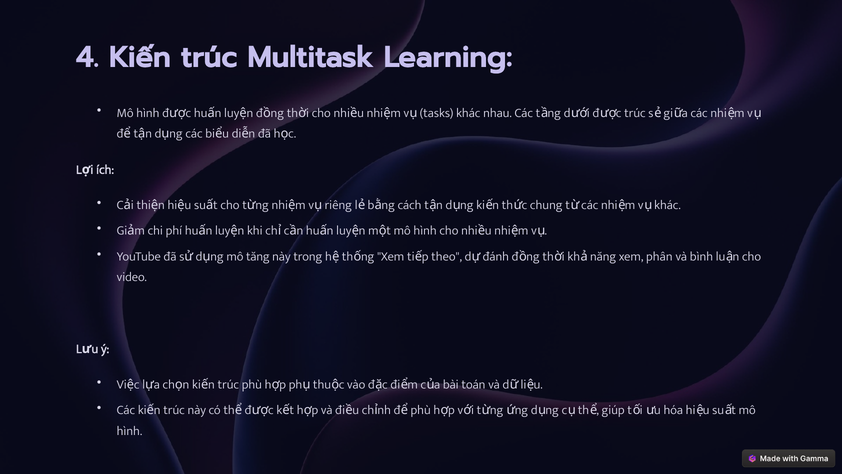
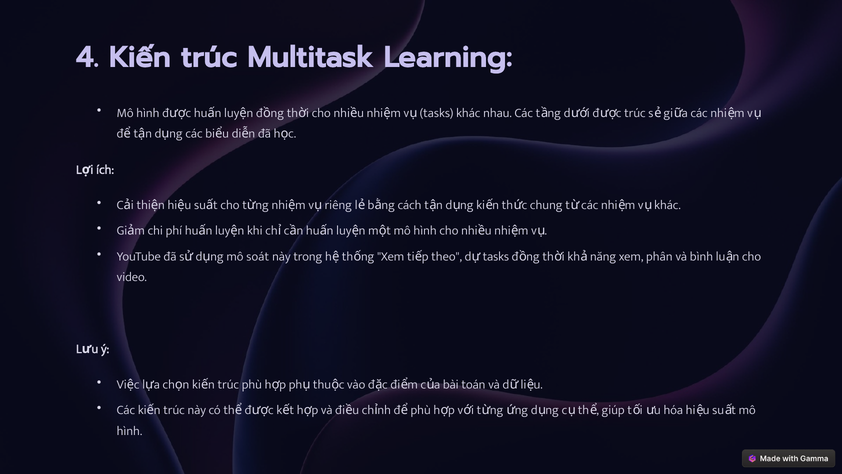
tăng: tăng -> soát (258, 256)
đánh: đánh -> tasks (496, 256)
